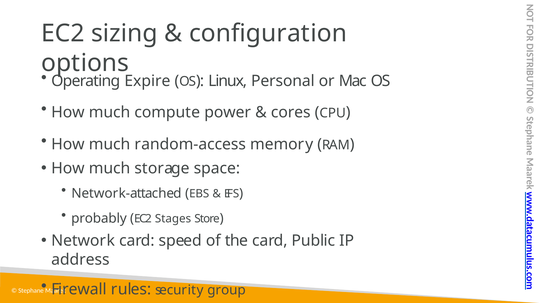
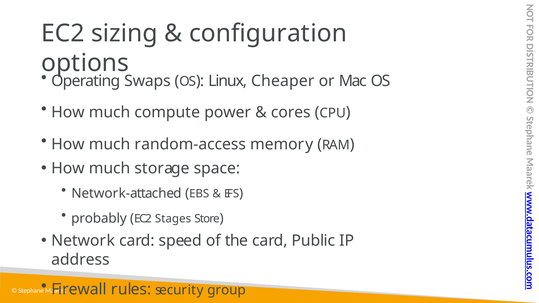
Expire: Expire -> Swaps (147, 81)
Personal: Personal -> Cheaper (283, 81)
